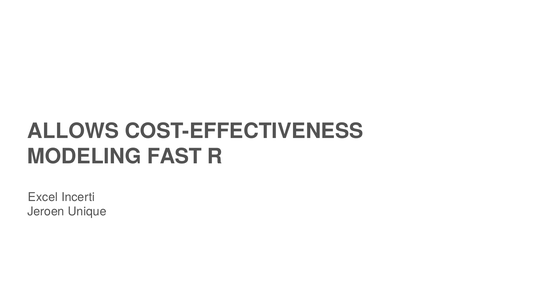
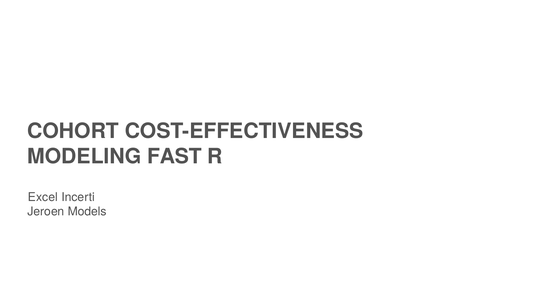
ALLOWS: ALLOWS -> COHORT (73, 131)
Unique: Unique -> Models (87, 211)
